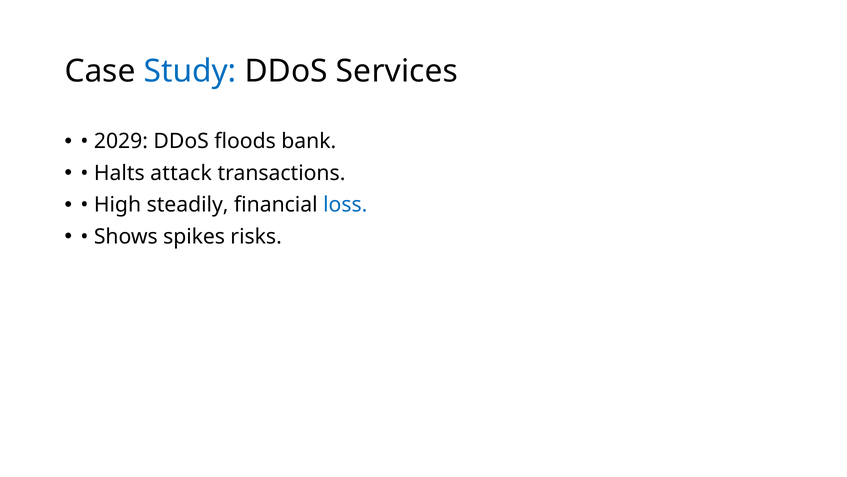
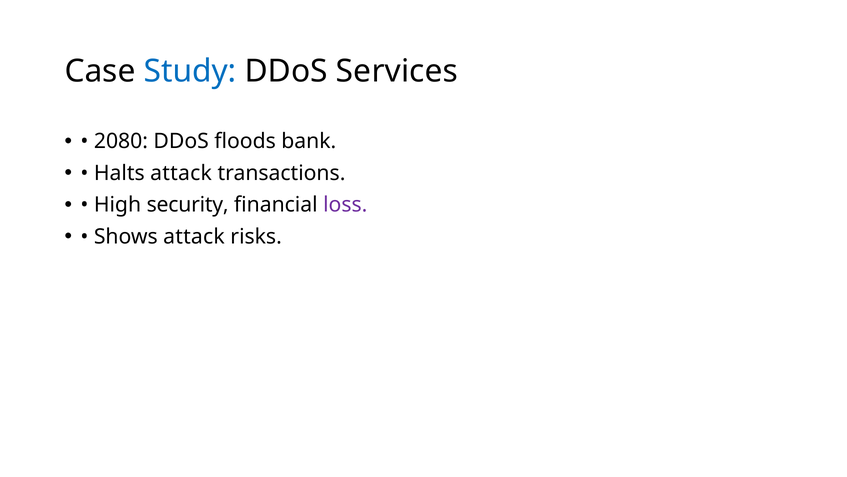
2029: 2029 -> 2080 (121, 141)
steadily: steadily -> security (188, 205)
loss colour: blue -> purple (345, 205)
Shows spikes: spikes -> attack (194, 236)
